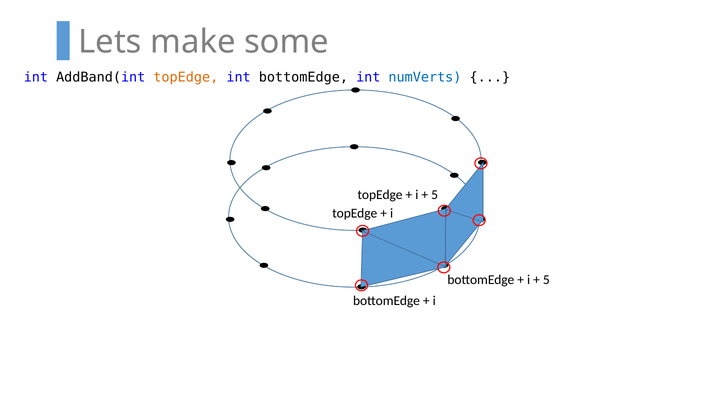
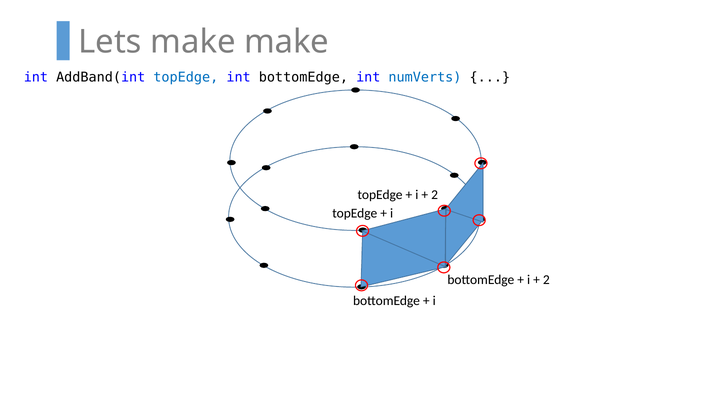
make some: some -> make (287, 42)
topEdge colour: orange -> blue (186, 77)
5: 5 -> 2 (435, 195)
5: 5 -> 2 (546, 280)
